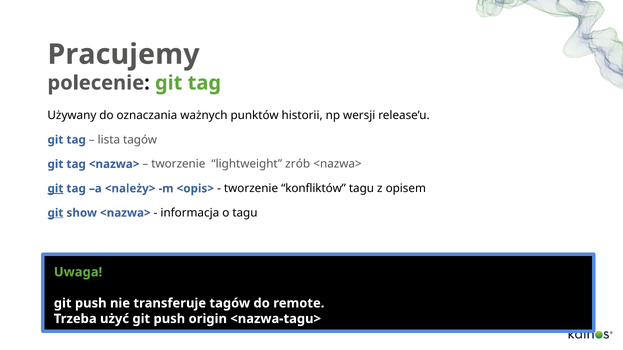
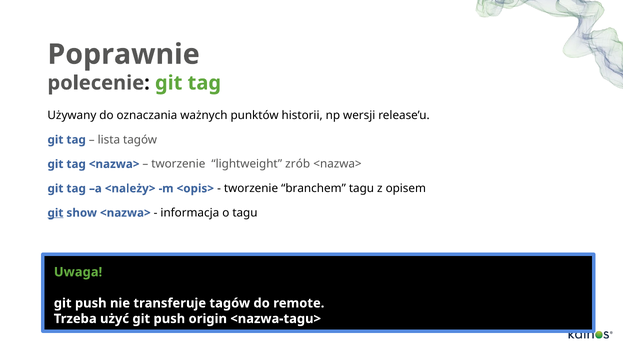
Pracujemy: Pracujemy -> Poprawnie (124, 54)
git underline: present -> none (55, 189)
konfliktów: konfliktów -> branchem (313, 189)
